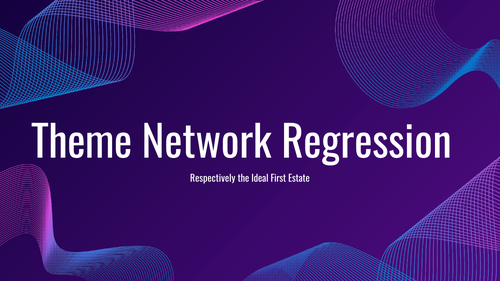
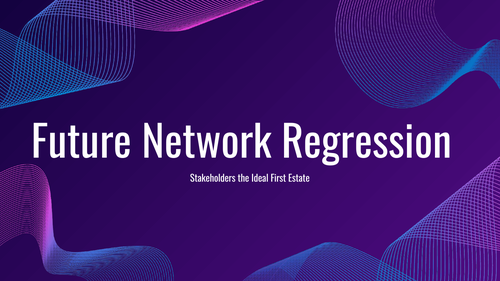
Theme: Theme -> Future (81, 144)
Respectively: Respectively -> Stakeholders (213, 179)
